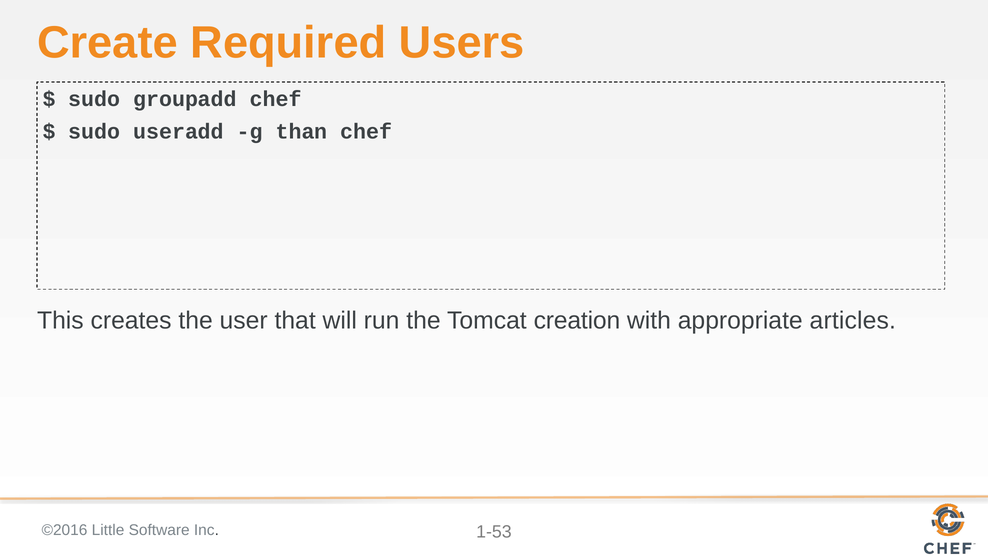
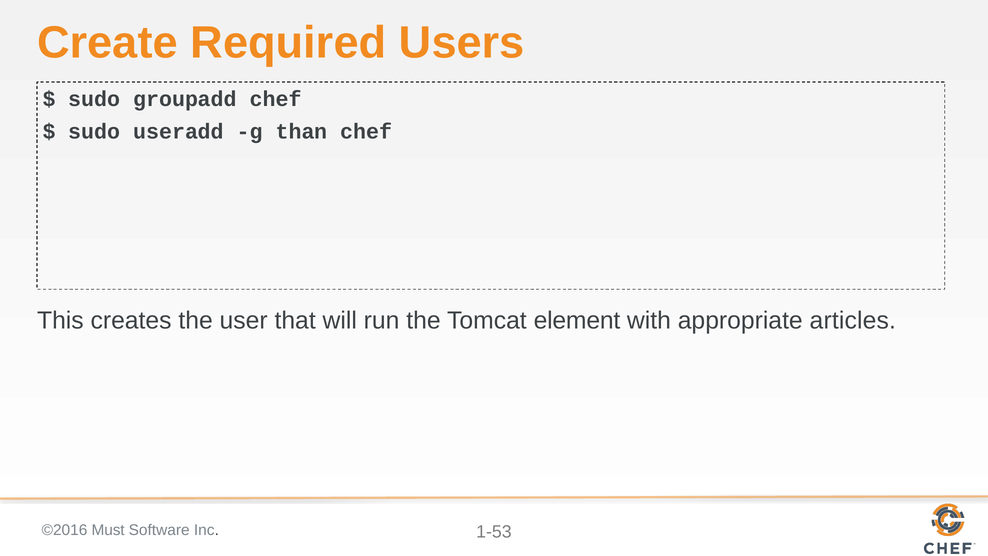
creation: creation -> element (577, 320)
Little: Little -> Must (108, 530)
